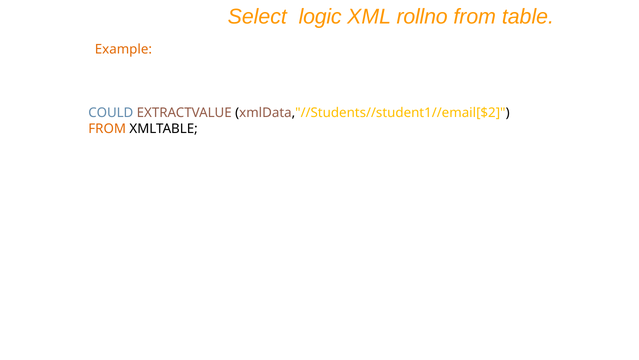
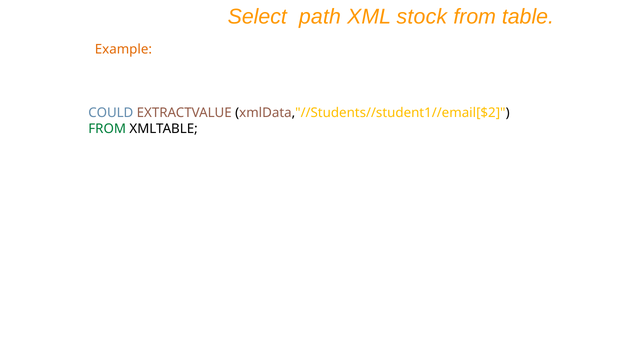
logic: logic -> path (320, 17)
rollno: rollno -> stock (422, 17)
FROM colour: orange -> green (107, 129)
